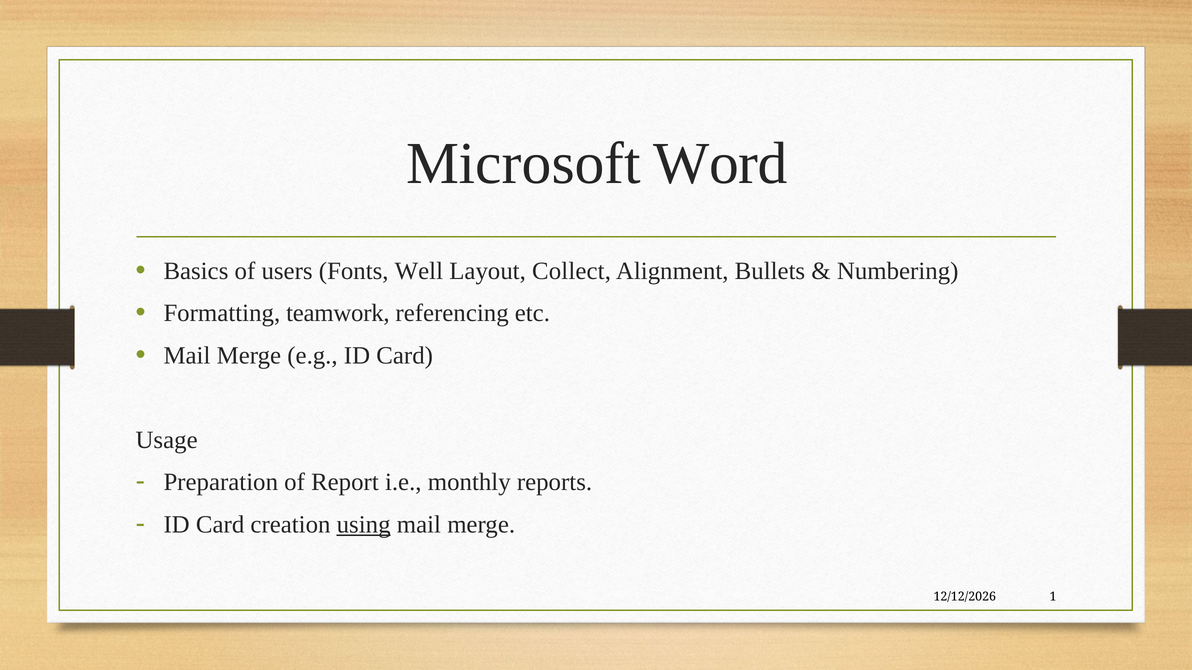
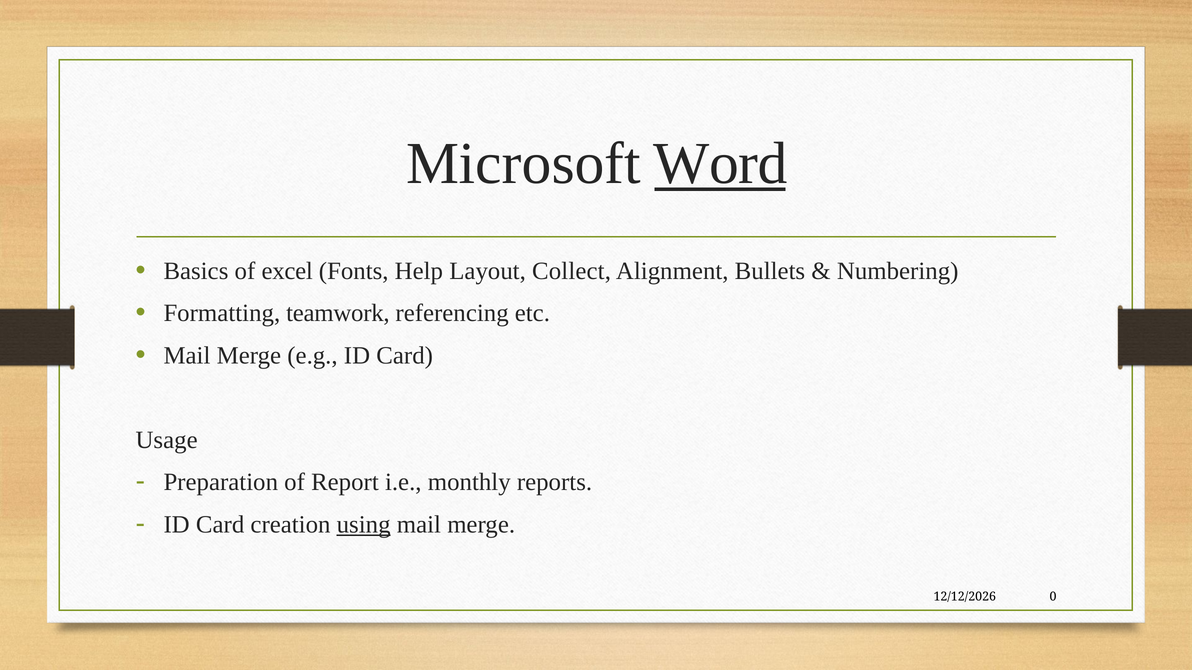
Word underline: none -> present (720, 164)
users: users -> excel (287, 271)
Well: Well -> Help (419, 271)
1: 1 -> 0 (1053, 597)
